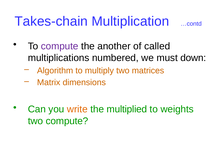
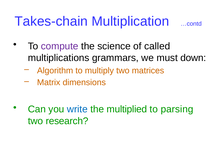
another: another -> science (114, 46)
numbered: numbered -> grammars (115, 58)
write colour: orange -> blue (77, 109)
weights: weights -> parsing (177, 109)
two compute: compute -> research (67, 121)
